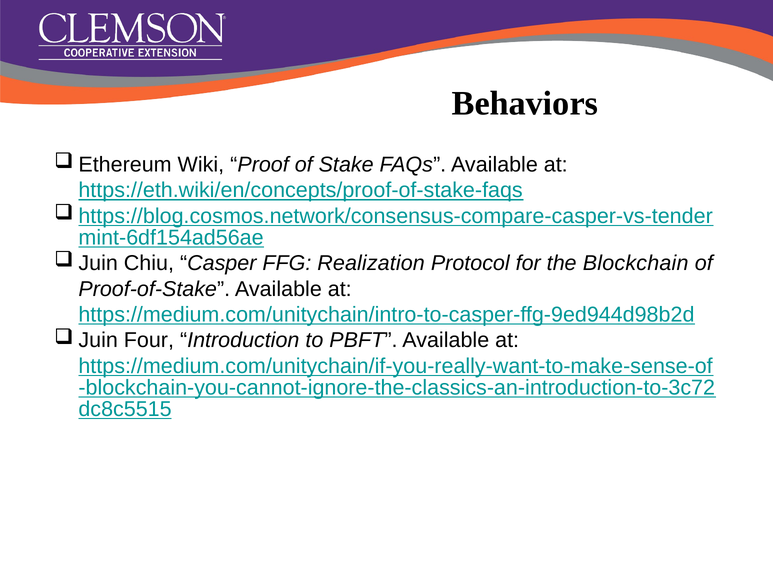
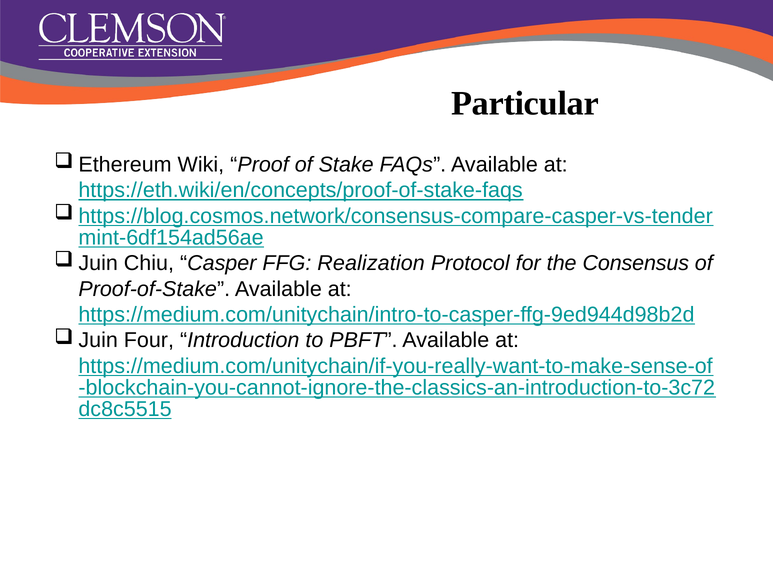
Behaviors: Behaviors -> Particular (525, 103)
Blockchain: Blockchain -> Consensus (636, 264)
